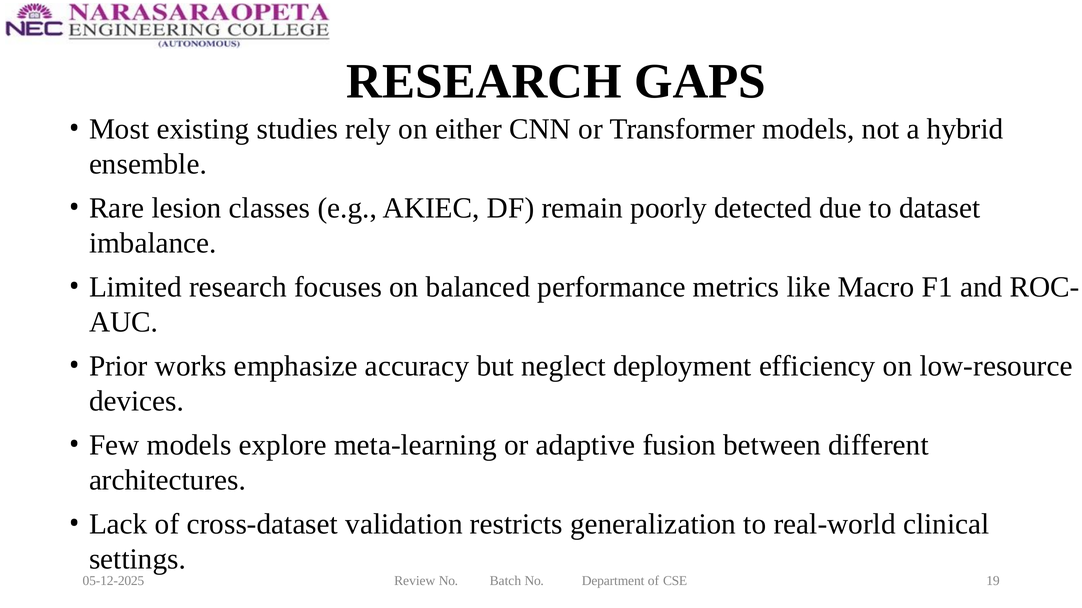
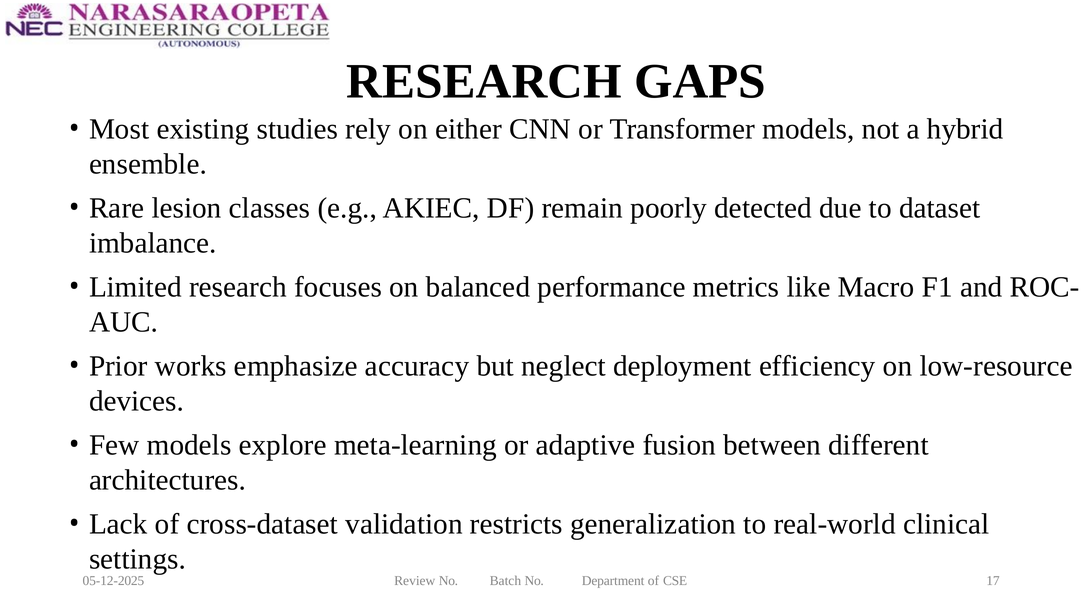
19: 19 -> 17 (993, 581)
